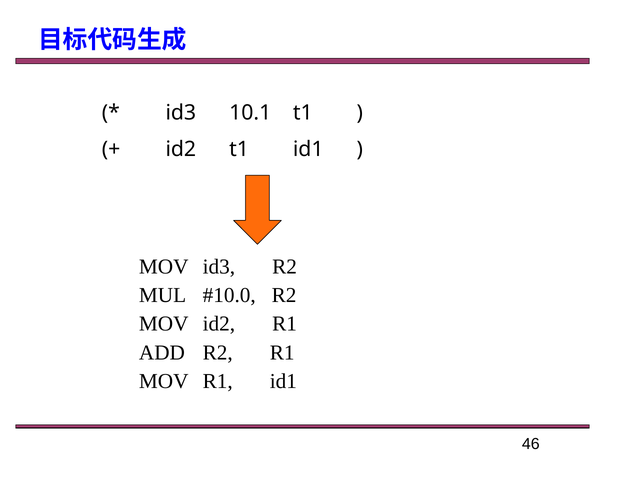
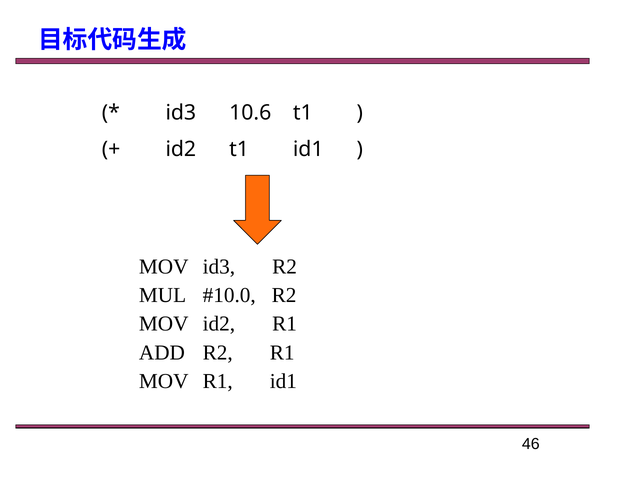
10.1: 10.1 -> 10.6 (250, 113)
